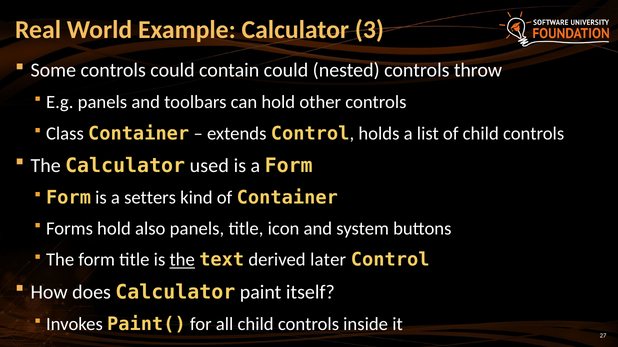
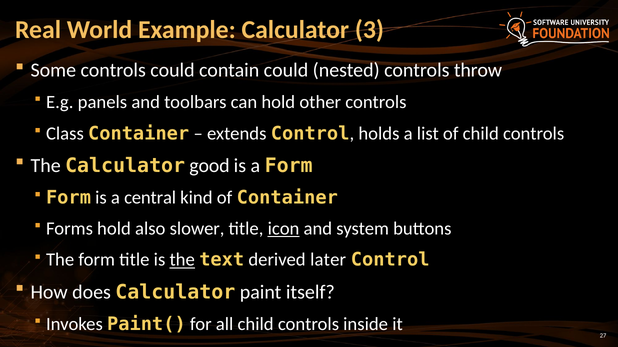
used: used -> good (210, 166)
setters: setters -> central (150, 198)
also panels: panels -> slower (197, 229)
icon underline: none -> present (284, 229)
